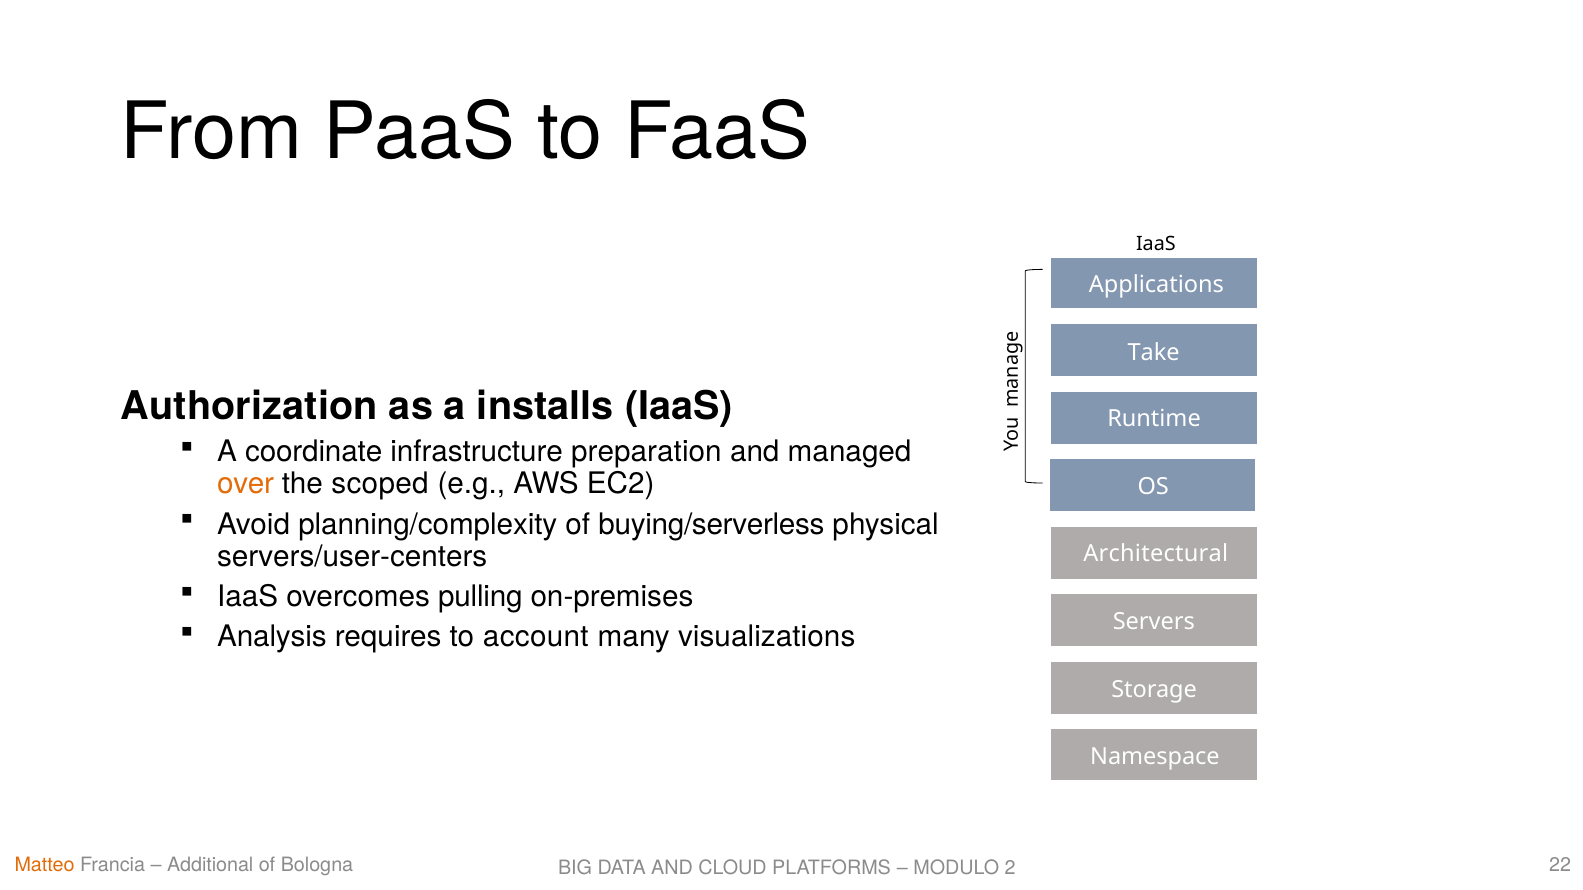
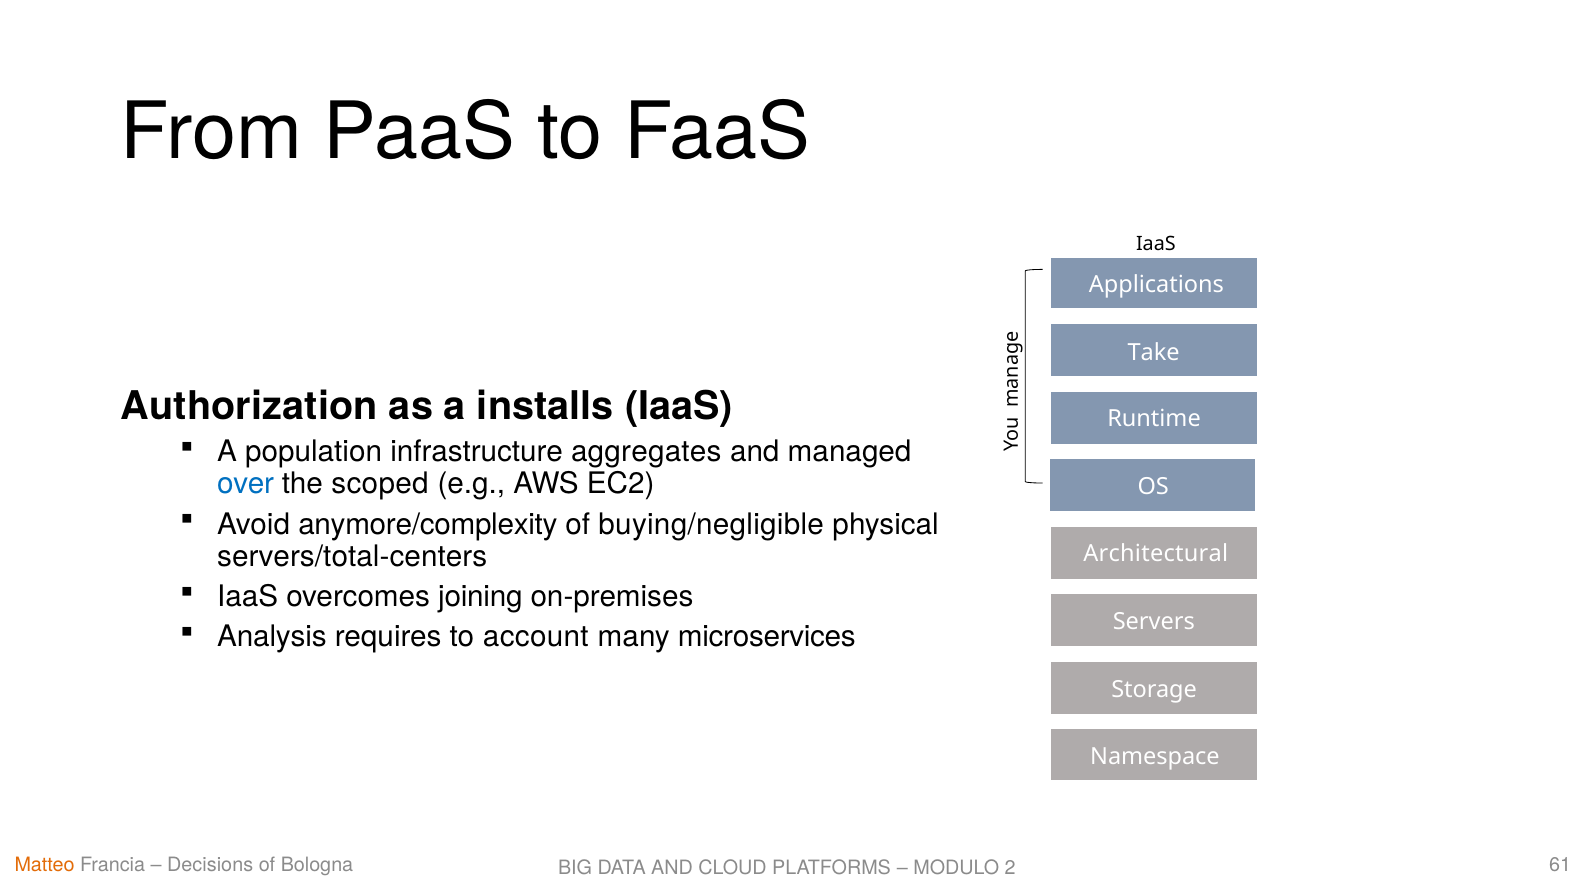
coordinate: coordinate -> population (314, 452)
preparation: preparation -> aggregates (646, 452)
over colour: orange -> blue (246, 484)
planning/complexity: planning/complexity -> anymore/complexity (428, 525)
buying/serverless: buying/serverless -> buying/negligible (711, 525)
servers/user-centers: servers/user-centers -> servers/total-centers (352, 557)
pulling: pulling -> joining (480, 597)
visualizations: visualizations -> microservices (767, 637)
Additional: Additional -> Decisions (210, 866)
22: 22 -> 61 (1560, 866)
